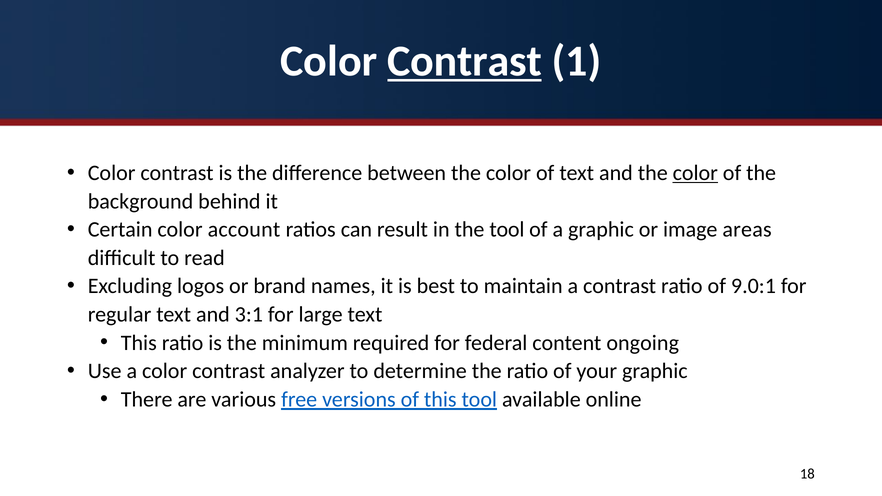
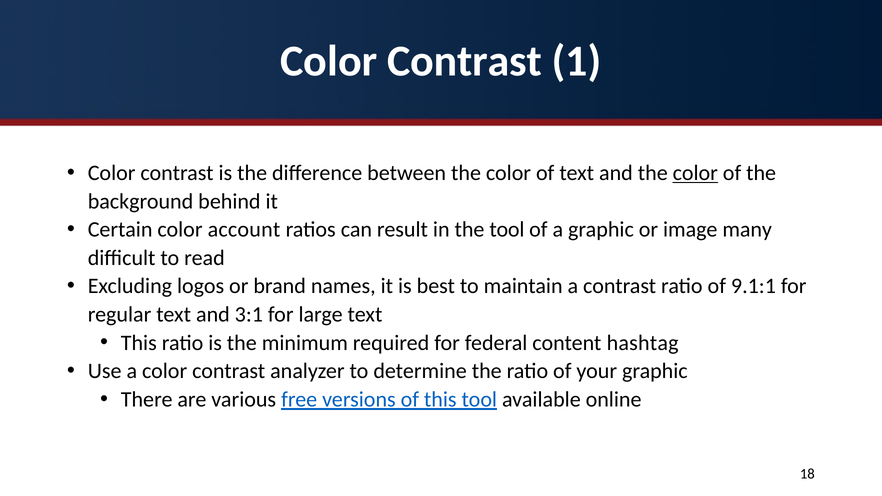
Contrast underline: present -> none (465, 61)
areas: areas -> many (747, 230)
9.0:1: 9.0:1 -> 9.1:1 (753, 286)
ongoing: ongoing -> hashtag (643, 343)
